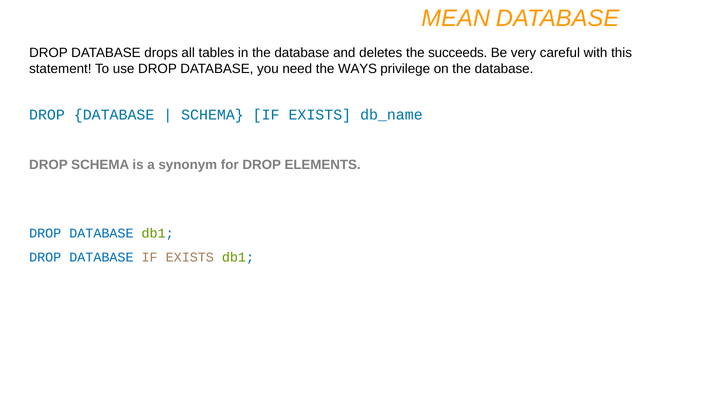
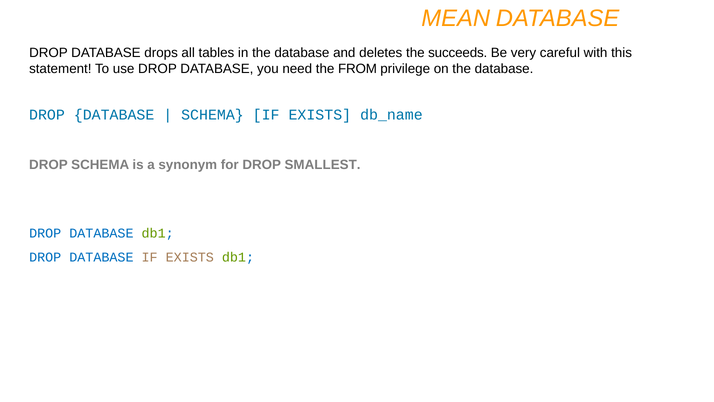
WAYS: WAYS -> FROM (358, 69)
ELEMENTS: ELEMENTS -> SMALLEST (323, 165)
